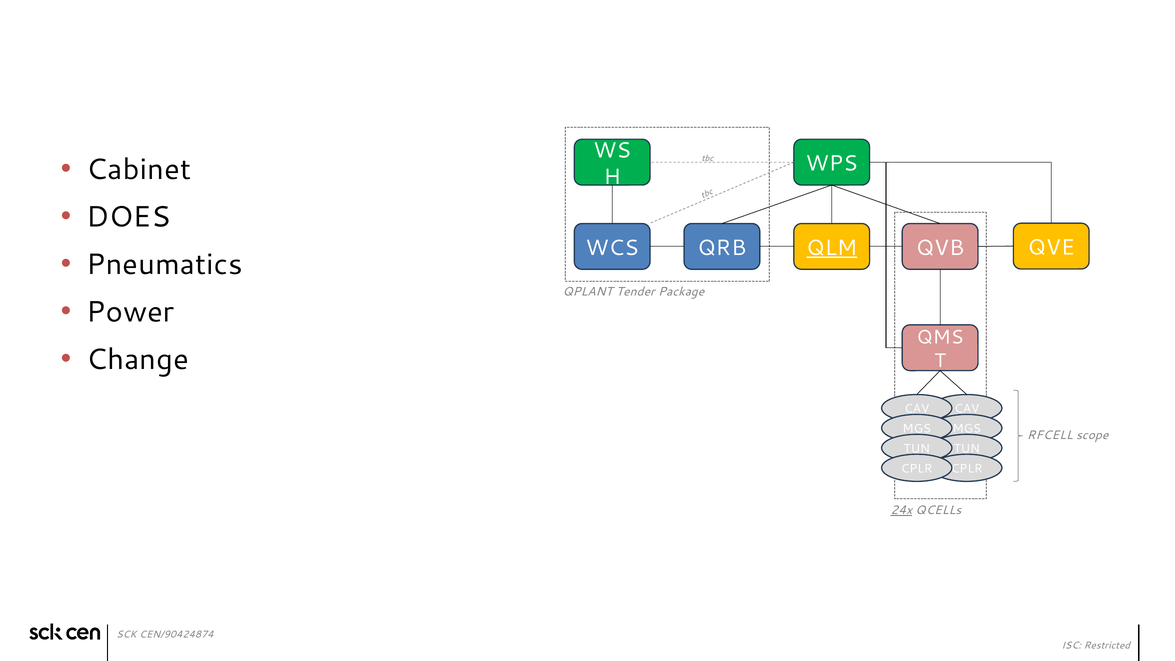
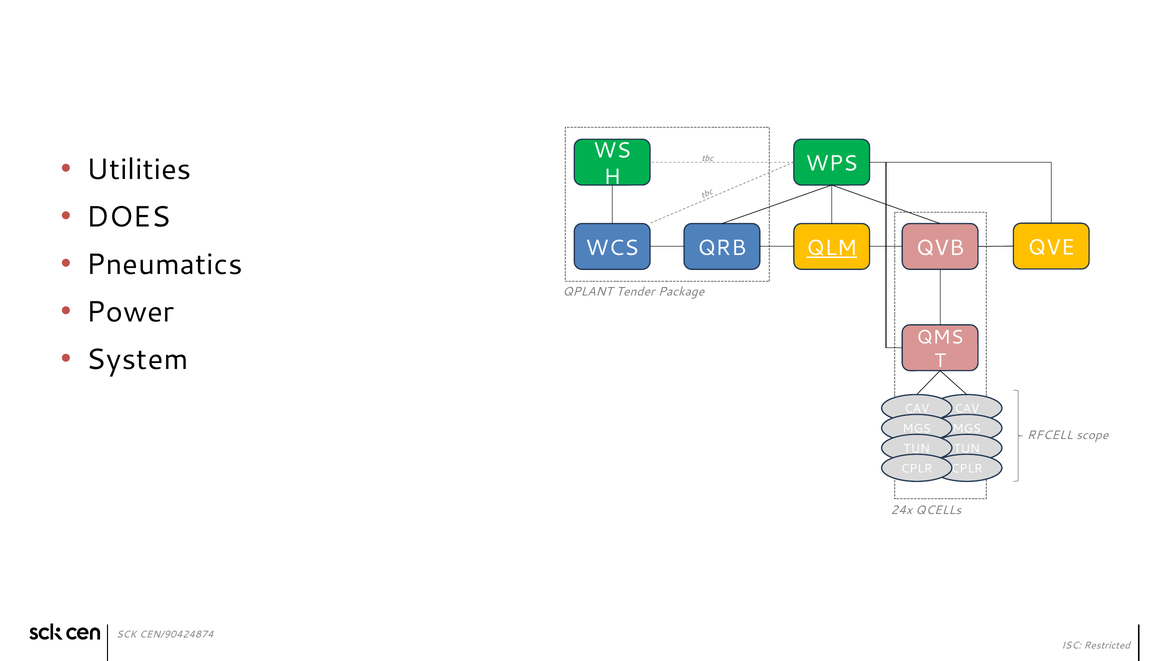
Cabinet: Cabinet -> Utilities (139, 170)
Change: Change -> System (138, 360)
24x underline: present -> none (901, 510)
